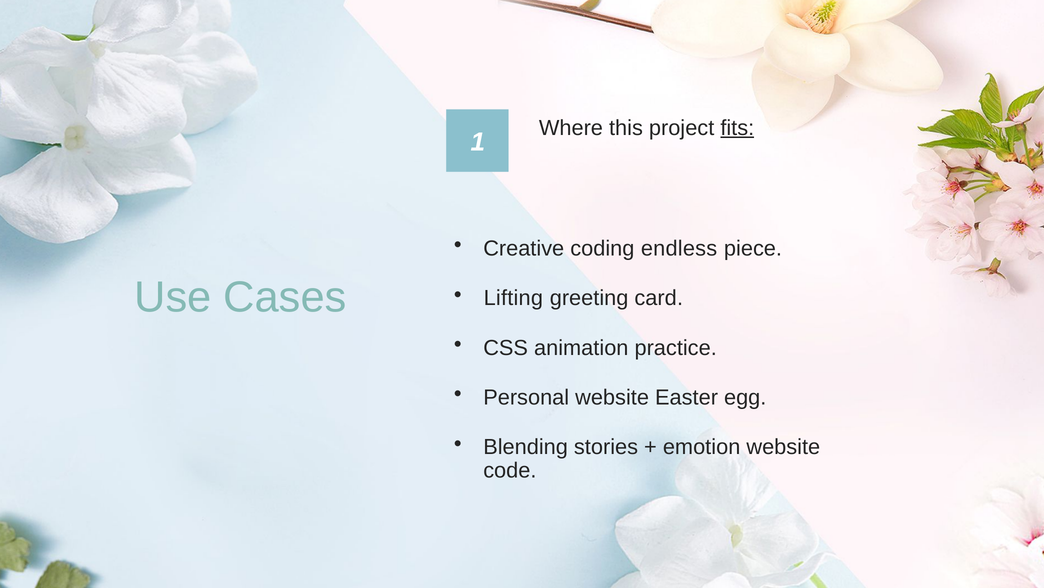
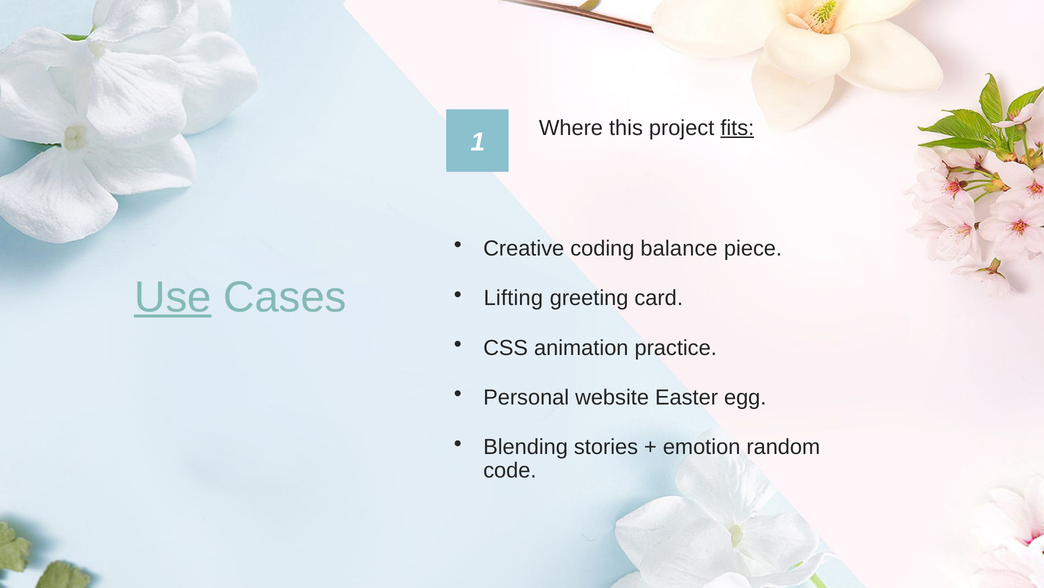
endless: endless -> balance (679, 248)
Use underline: none -> present (173, 297)
emotion website: website -> random (783, 447)
